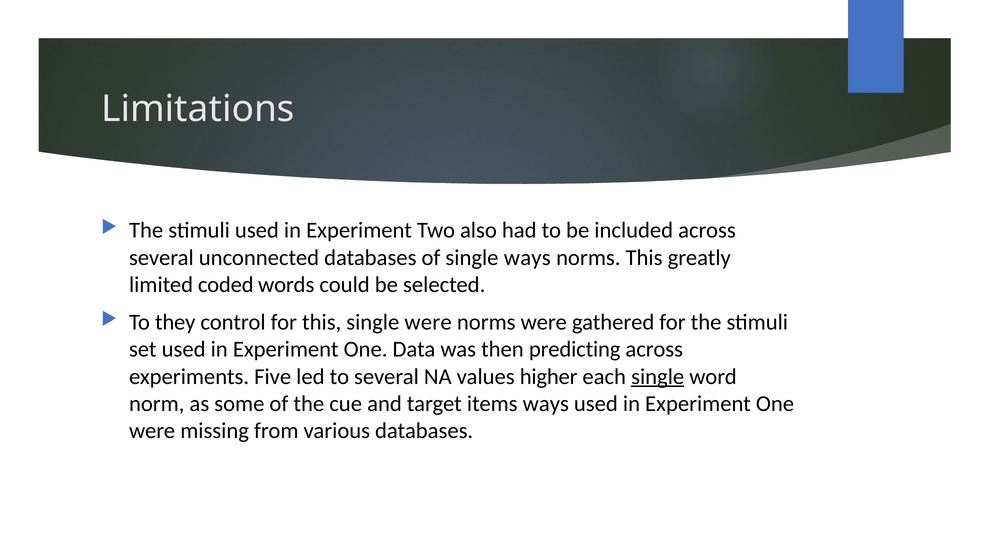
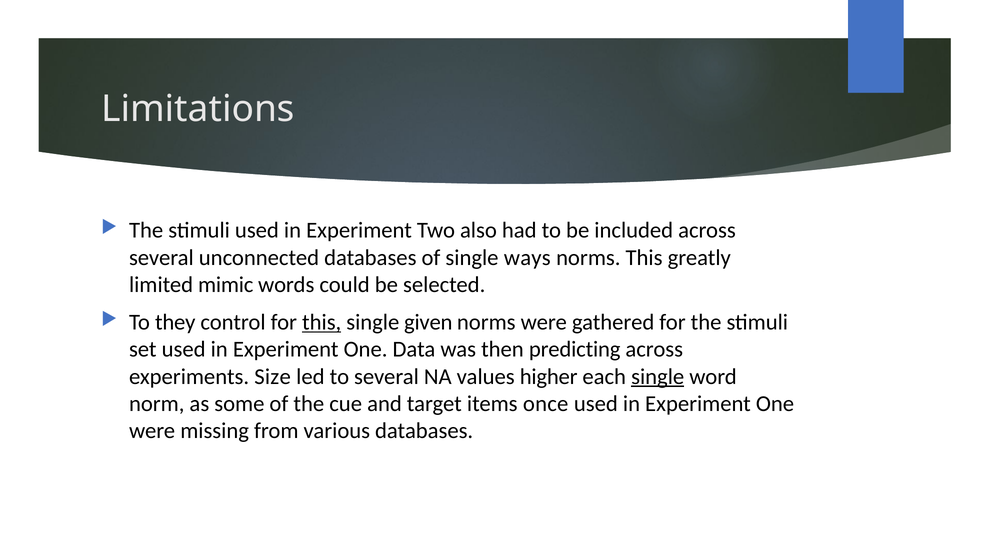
coded: coded -> mimic (226, 285)
this underline: none -> present (322, 322)
single were: were -> given (428, 322)
Five: Five -> Size (273, 377)
items ways: ways -> once (546, 404)
